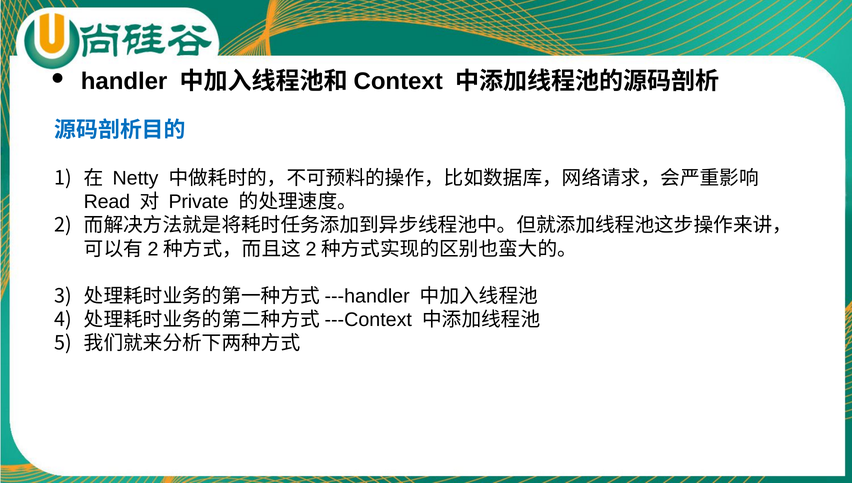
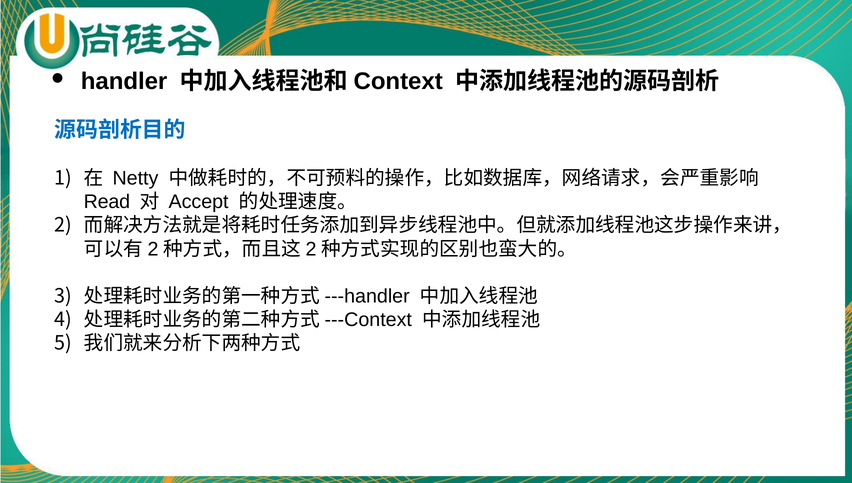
Private: Private -> Accept (199, 202)
